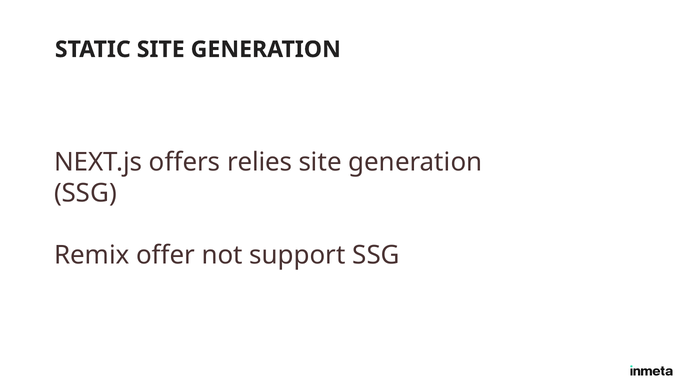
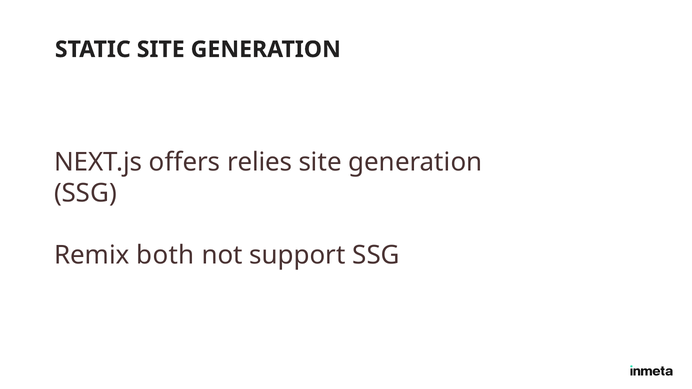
offer: offer -> both (165, 256)
